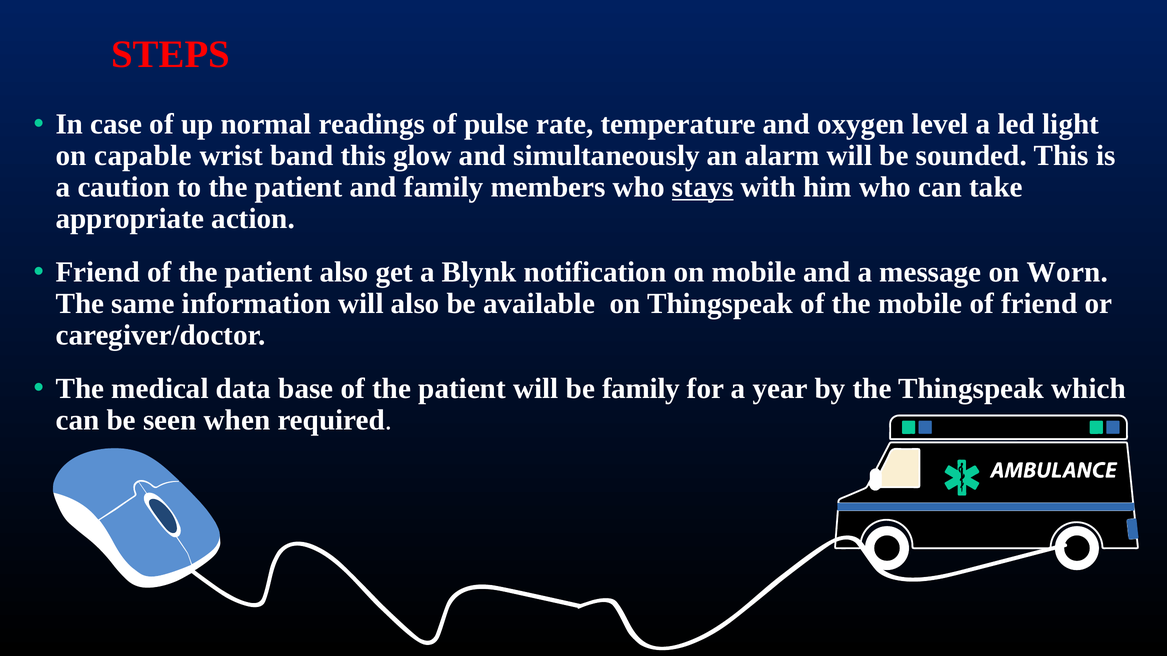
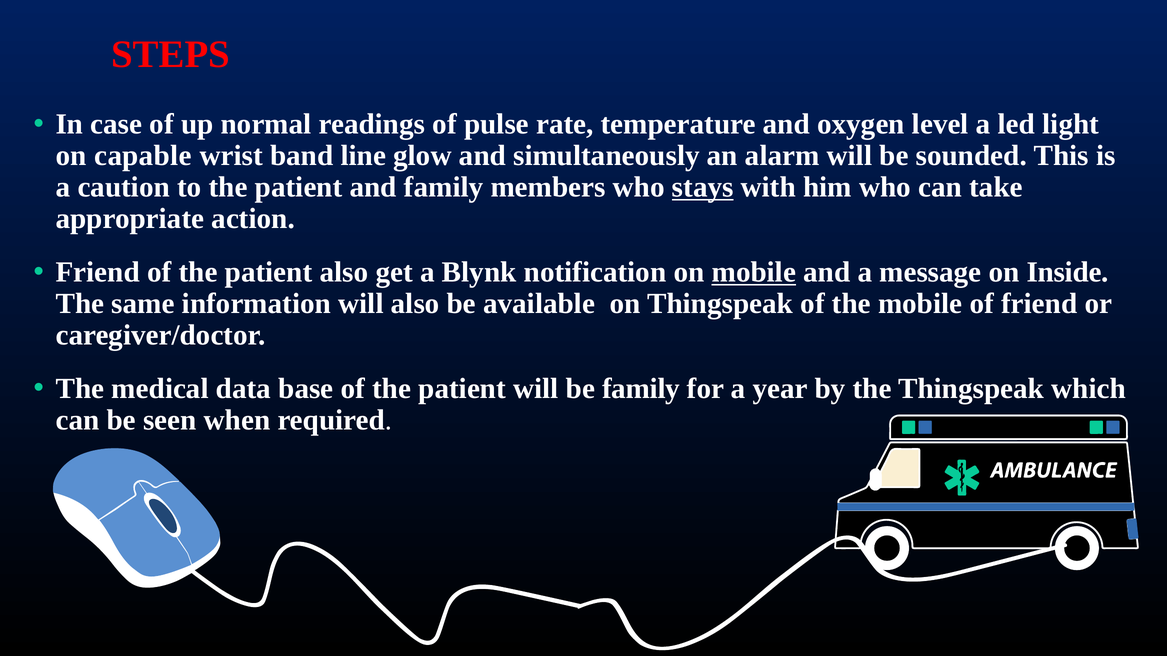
band this: this -> line (363, 156)
mobile underline: none -> present (754, 272)
Worn: Worn -> Inside (1068, 272)
